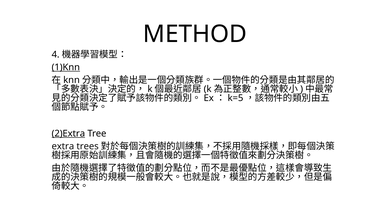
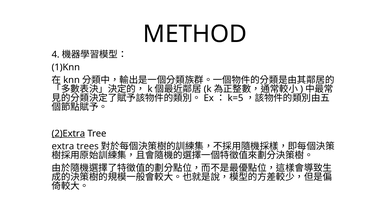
1)Knn underline: present -> none (66, 67)
